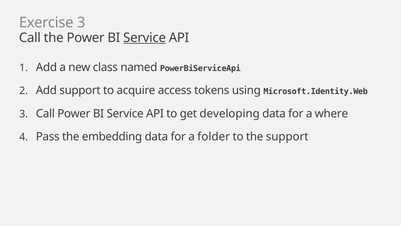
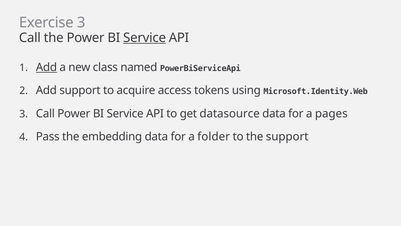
Add underline: none -> present (46, 67)
developing: developing -> datasource (230, 113)
where: where -> pages (331, 113)
